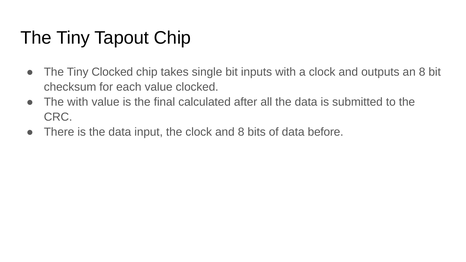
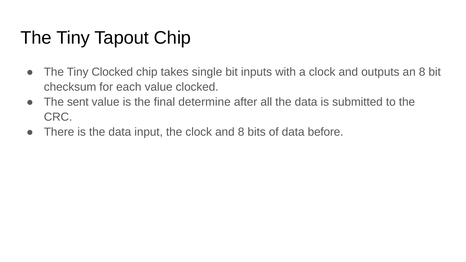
The with: with -> sent (78, 102)
calculated: calculated -> determine (205, 102)
